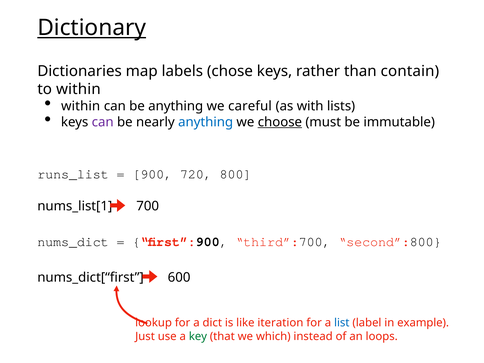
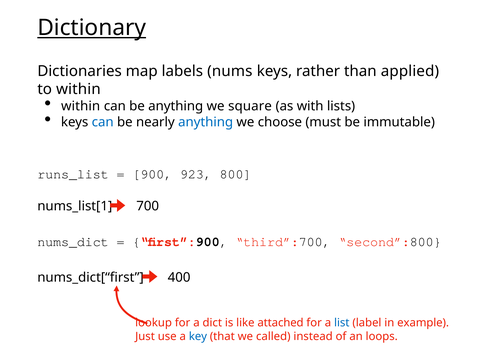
chose: chose -> nums (230, 71)
contain: contain -> applied (410, 71)
careful: careful -> square (250, 106)
can colour: purple -> blue (103, 122)
choose underline: present -> none (280, 122)
720: 720 -> 923 (196, 174)
600: 600 -> 400 (179, 277)
iteration: iteration -> attached (281, 323)
key colour: green -> blue (198, 336)
which: which -> called (273, 336)
